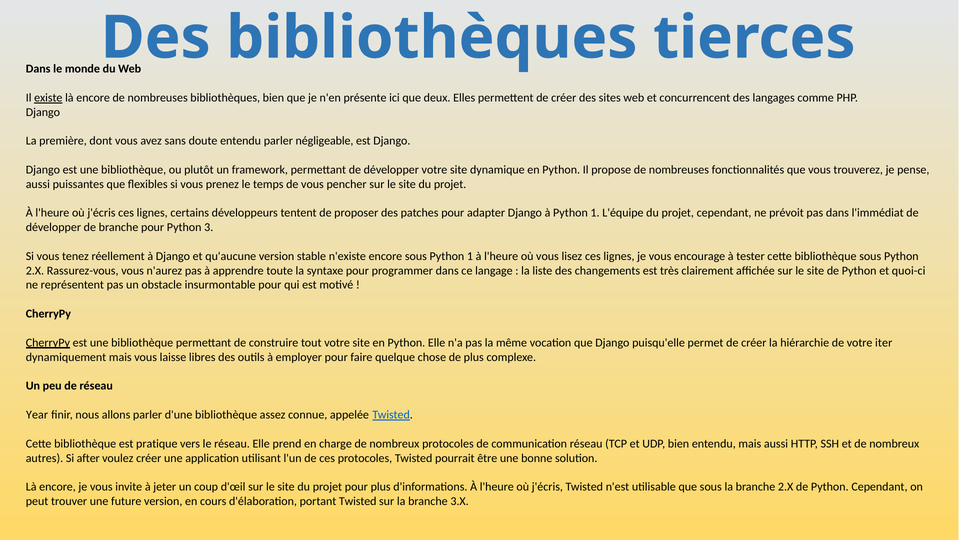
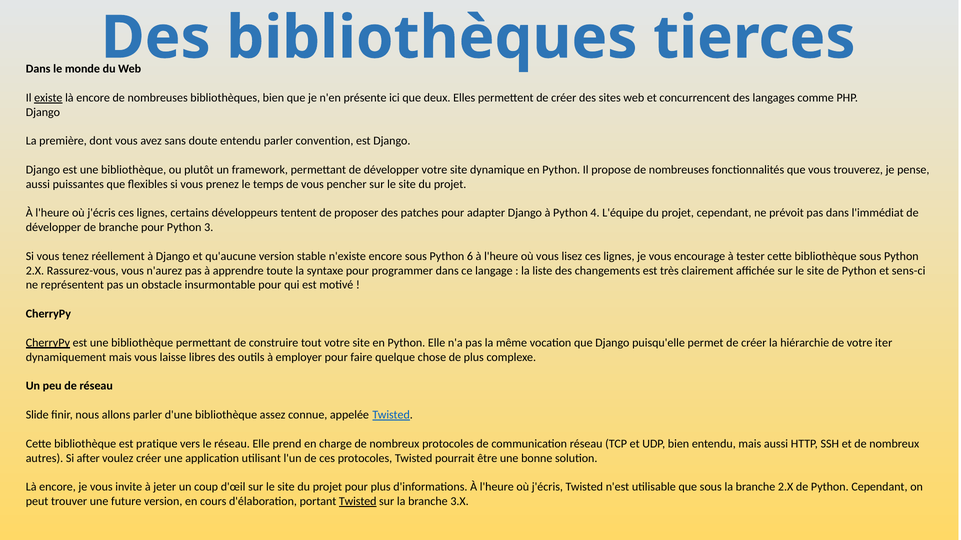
négligeable: négligeable -> convention (324, 141)
à Python 1: 1 -> 4 (595, 213)
sous Python 1: 1 -> 6 (470, 256)
quoi-ci: quoi-ci -> sens-ci (909, 271)
Year: Year -> Slide (37, 415)
Twisted underline: none -> present (358, 502)
